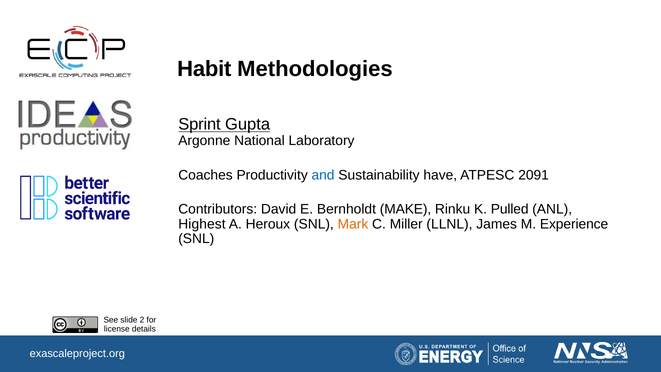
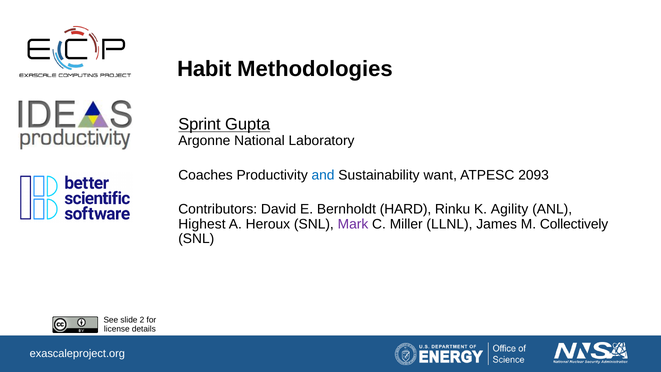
have: have -> want (440, 175)
2091: 2091 -> 2093 (534, 175)
MAKE: MAKE -> HARD (406, 209)
Pulled: Pulled -> Agility (510, 209)
Mark colour: orange -> purple (353, 224)
Experience: Experience -> Collectively (574, 224)
